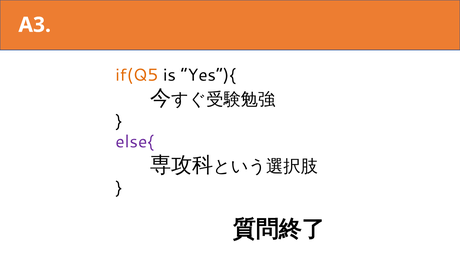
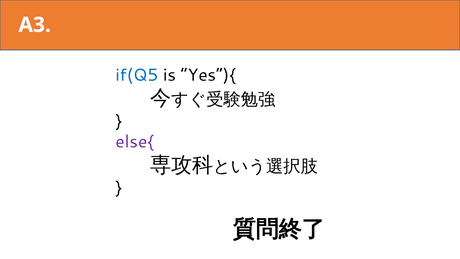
if(Q5 colour: orange -> blue (137, 75)
